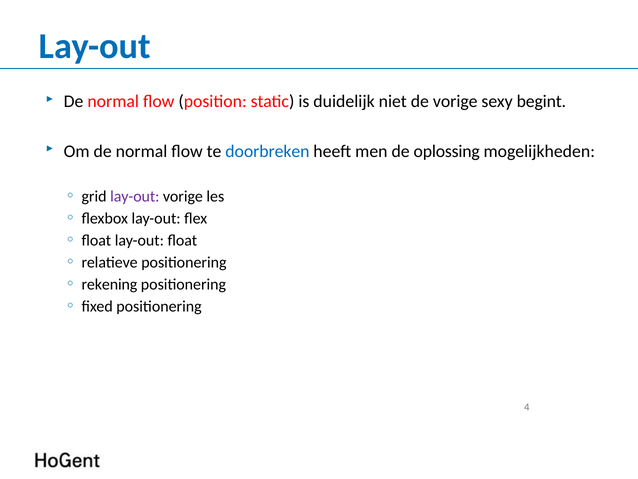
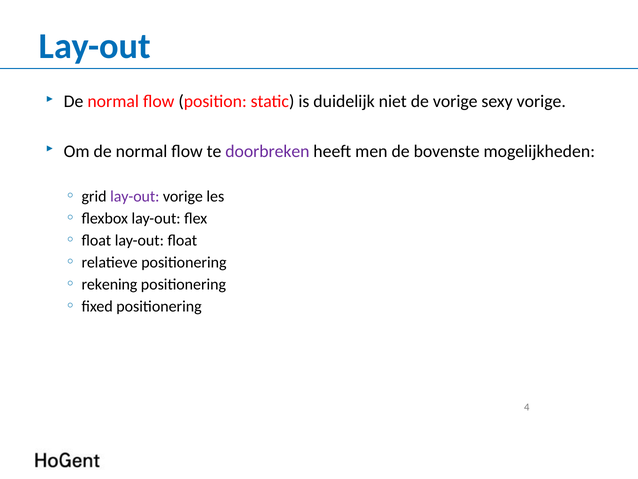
sexy begint: begint -> vorige (541, 101)
doorbreken colour: blue -> purple (267, 151)
oplossing: oplossing -> bovenste (447, 151)
